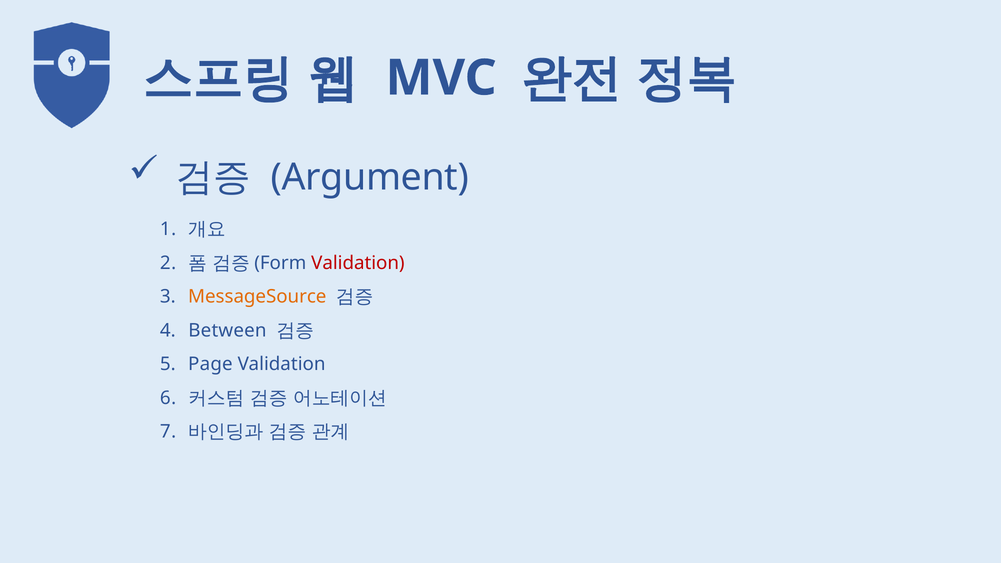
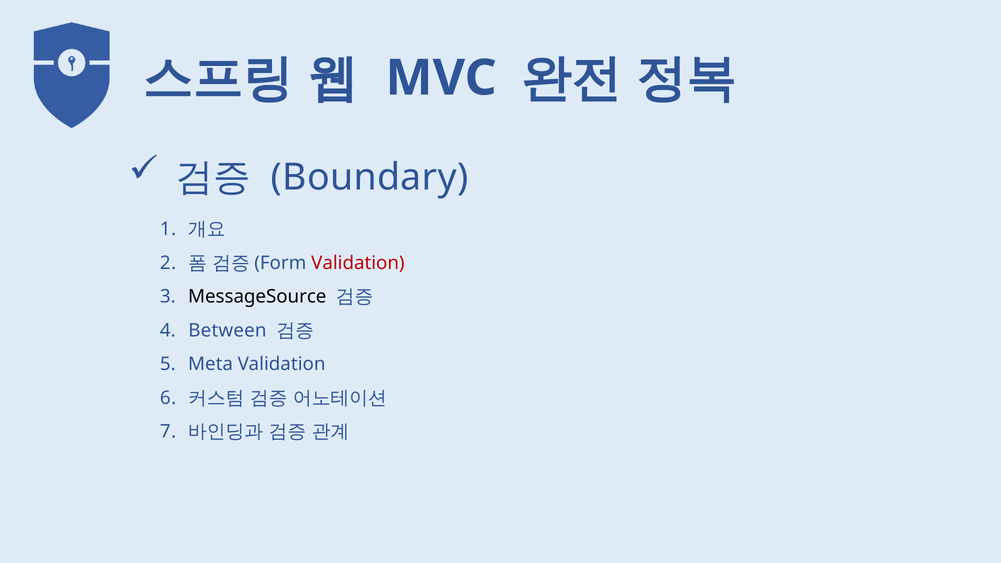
Argument: Argument -> Boundary (370, 177)
MessageSource colour: orange -> black (257, 297)
Page: Page -> Meta (211, 364)
